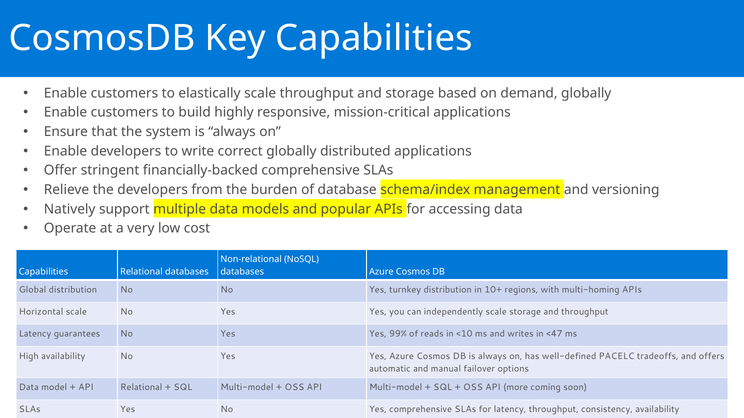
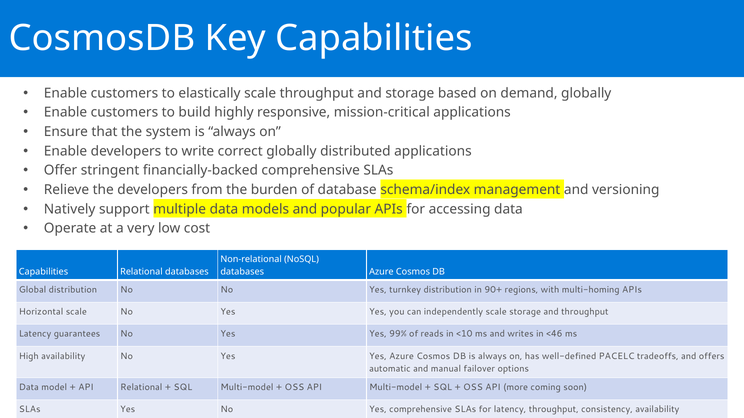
10+: 10+ -> 90+ (493, 290)
<47: <47 -> <46 (554, 334)
